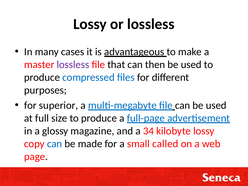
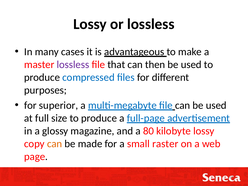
34: 34 -> 80 (148, 131)
can colour: blue -> orange (55, 144)
called: called -> raster (165, 144)
